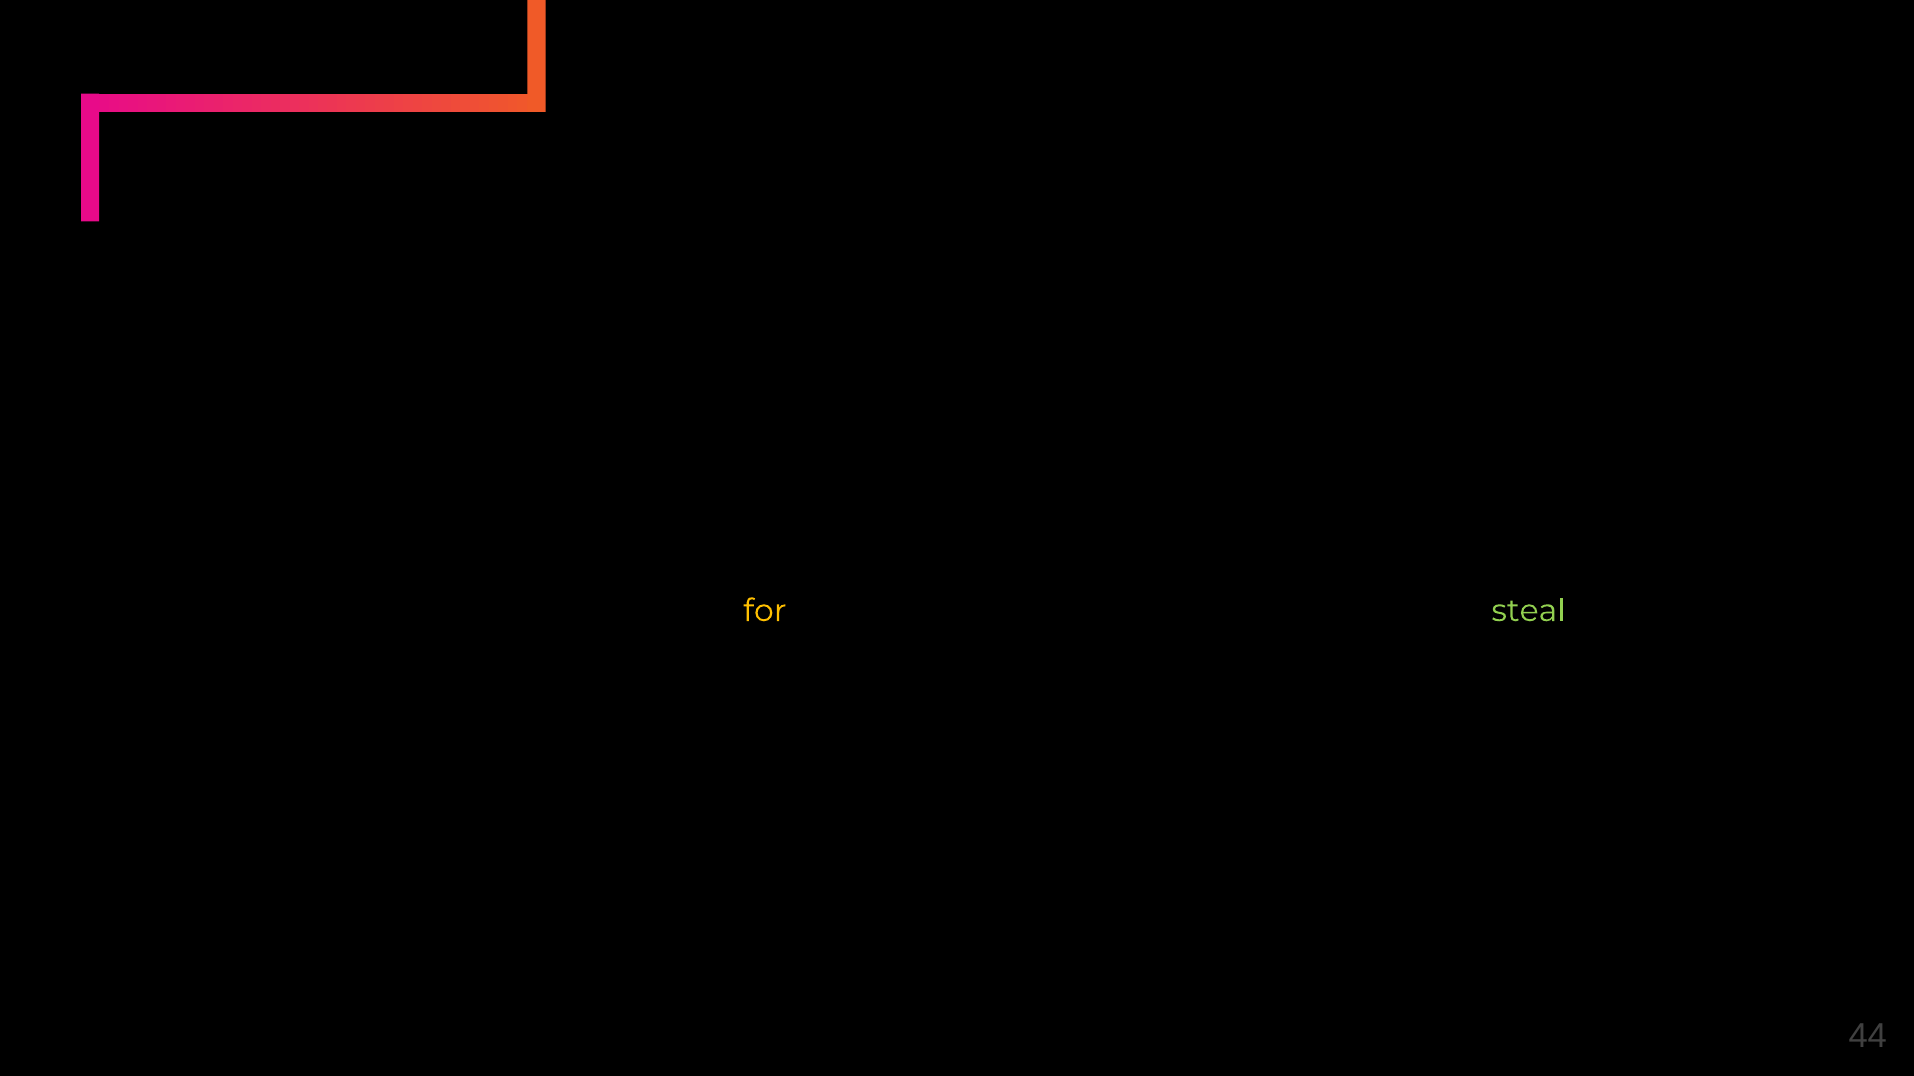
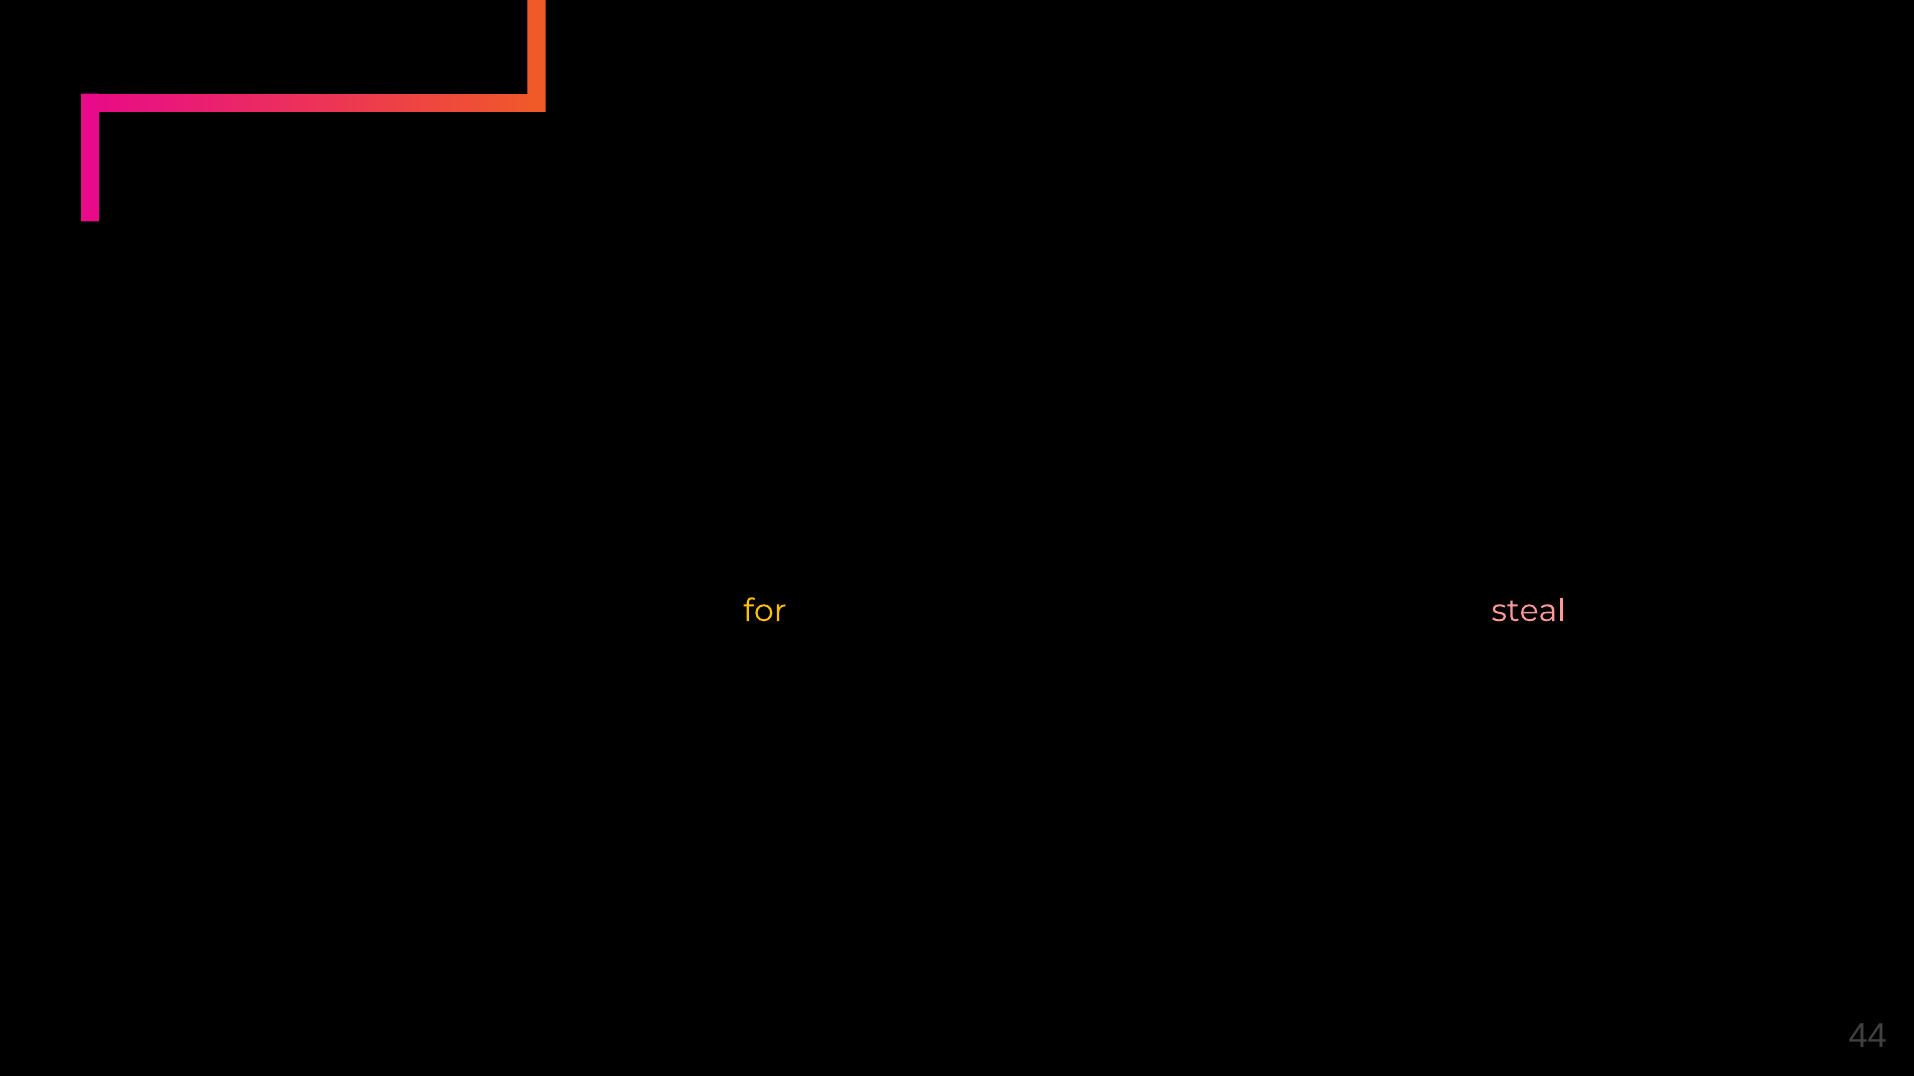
steal colour: light green -> pink (1529, 611)
